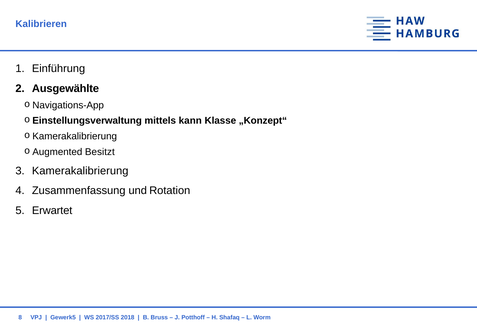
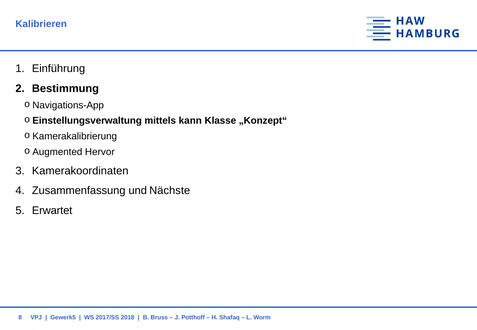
Ausgewählte: Ausgewählte -> Bestimmung (65, 89)
Besitzt: Besitzt -> Hervor (100, 152)
Kamerakalibrierung: Kamerakalibrierung -> Kamerakoordinaten (80, 171)
Rotation: Rotation -> Nächste (170, 191)
